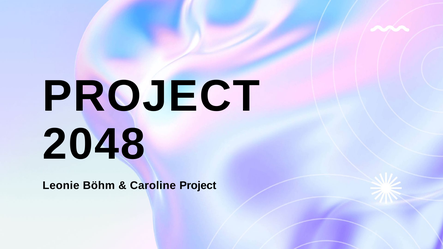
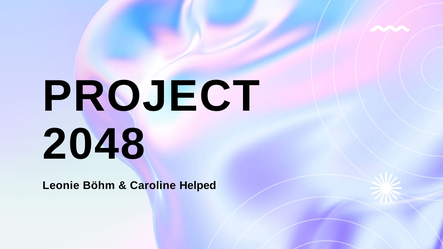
Caroline Project: Project -> Helped (198, 186)
